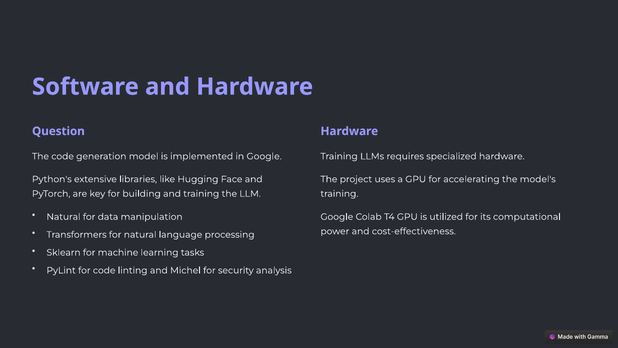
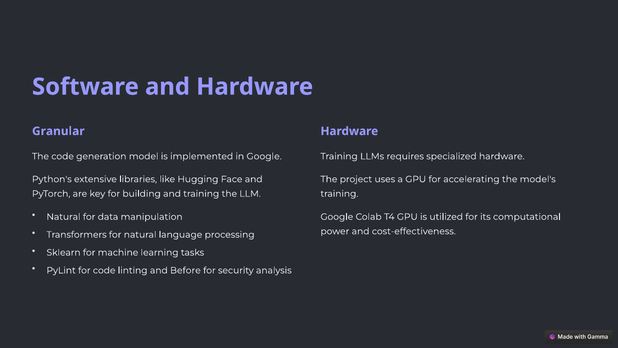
Question: Question -> Granular (58, 131)
Michel: Michel -> Before (185, 270)
